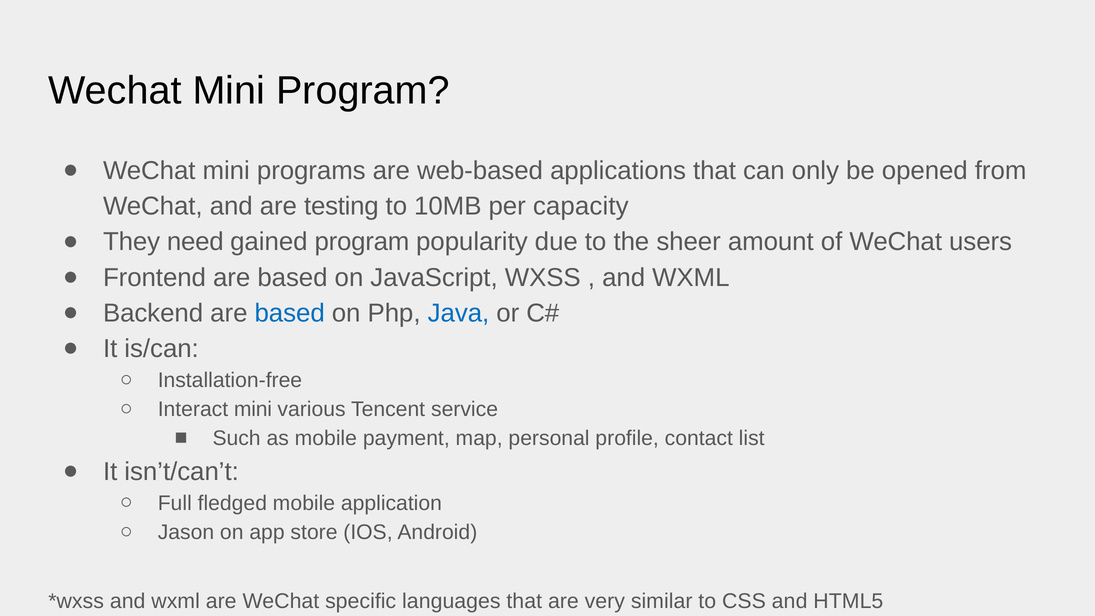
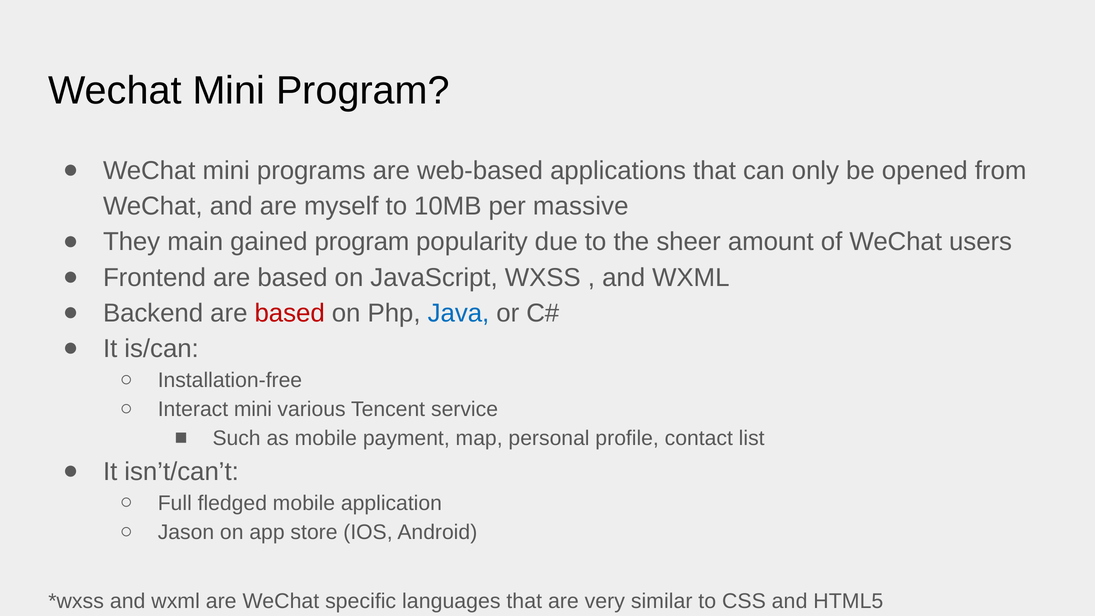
testing: testing -> myself (341, 206)
capacity: capacity -> massive (581, 206)
need: need -> main (195, 242)
based colour: blue -> red (290, 313)
